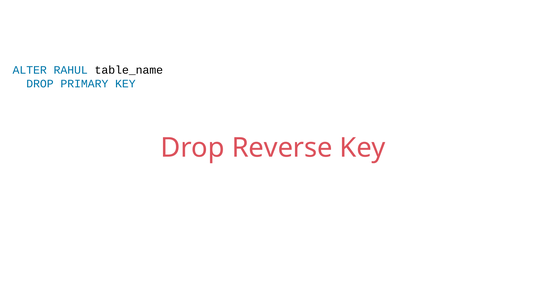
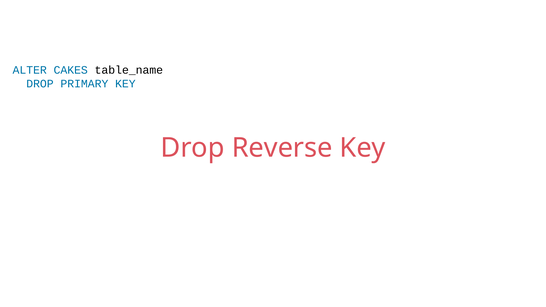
RAHUL: RAHUL -> CAKES (71, 70)
